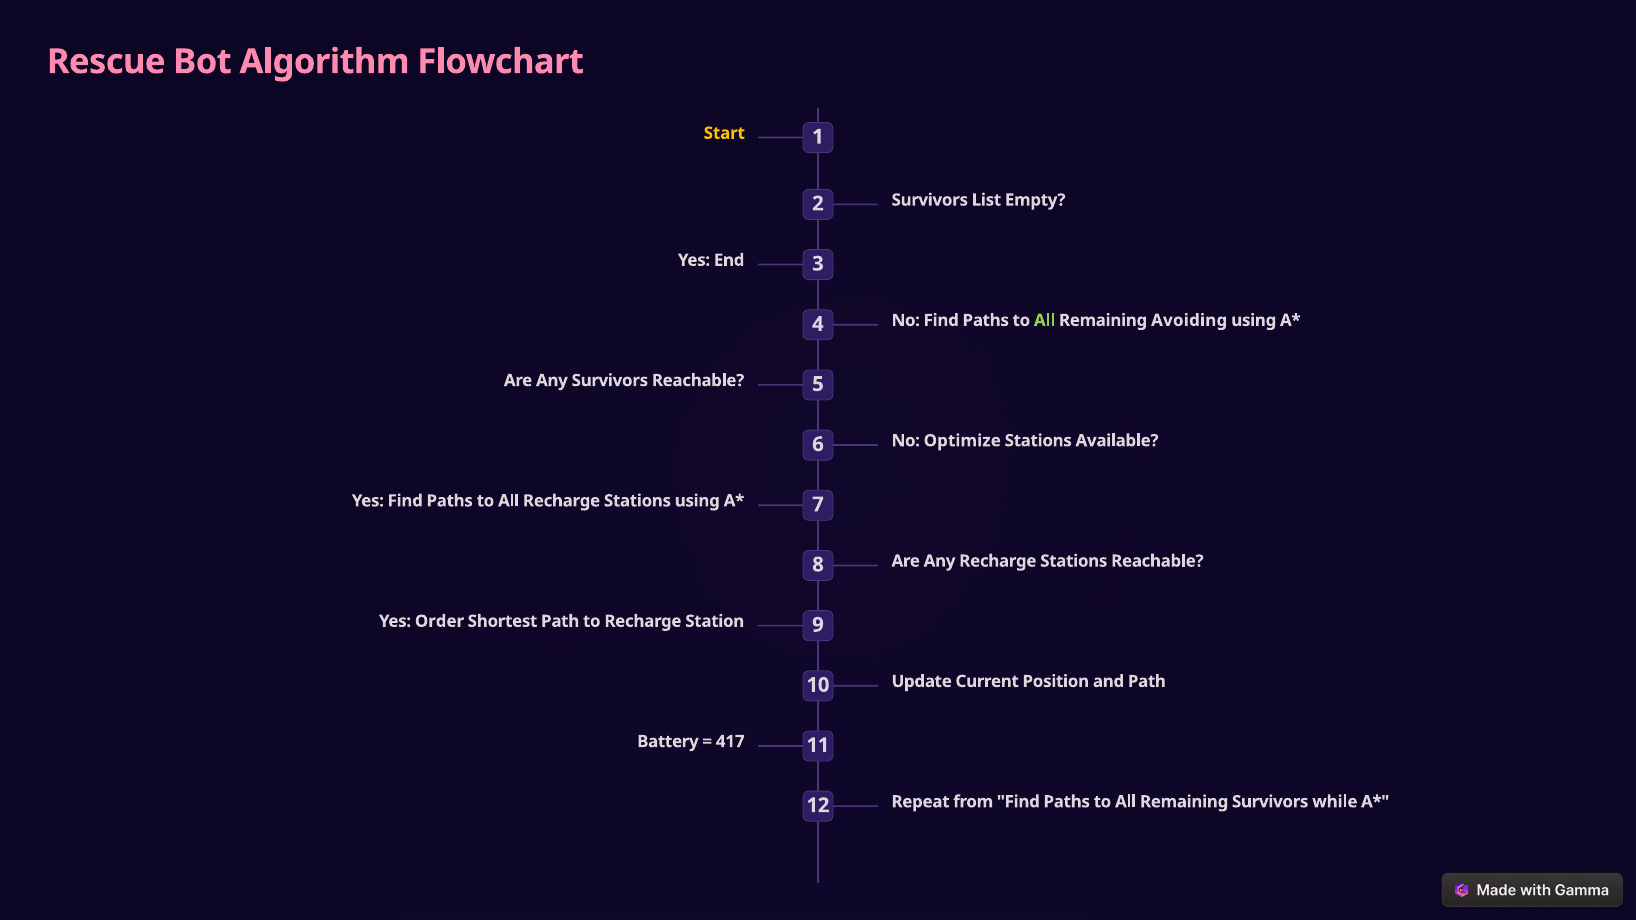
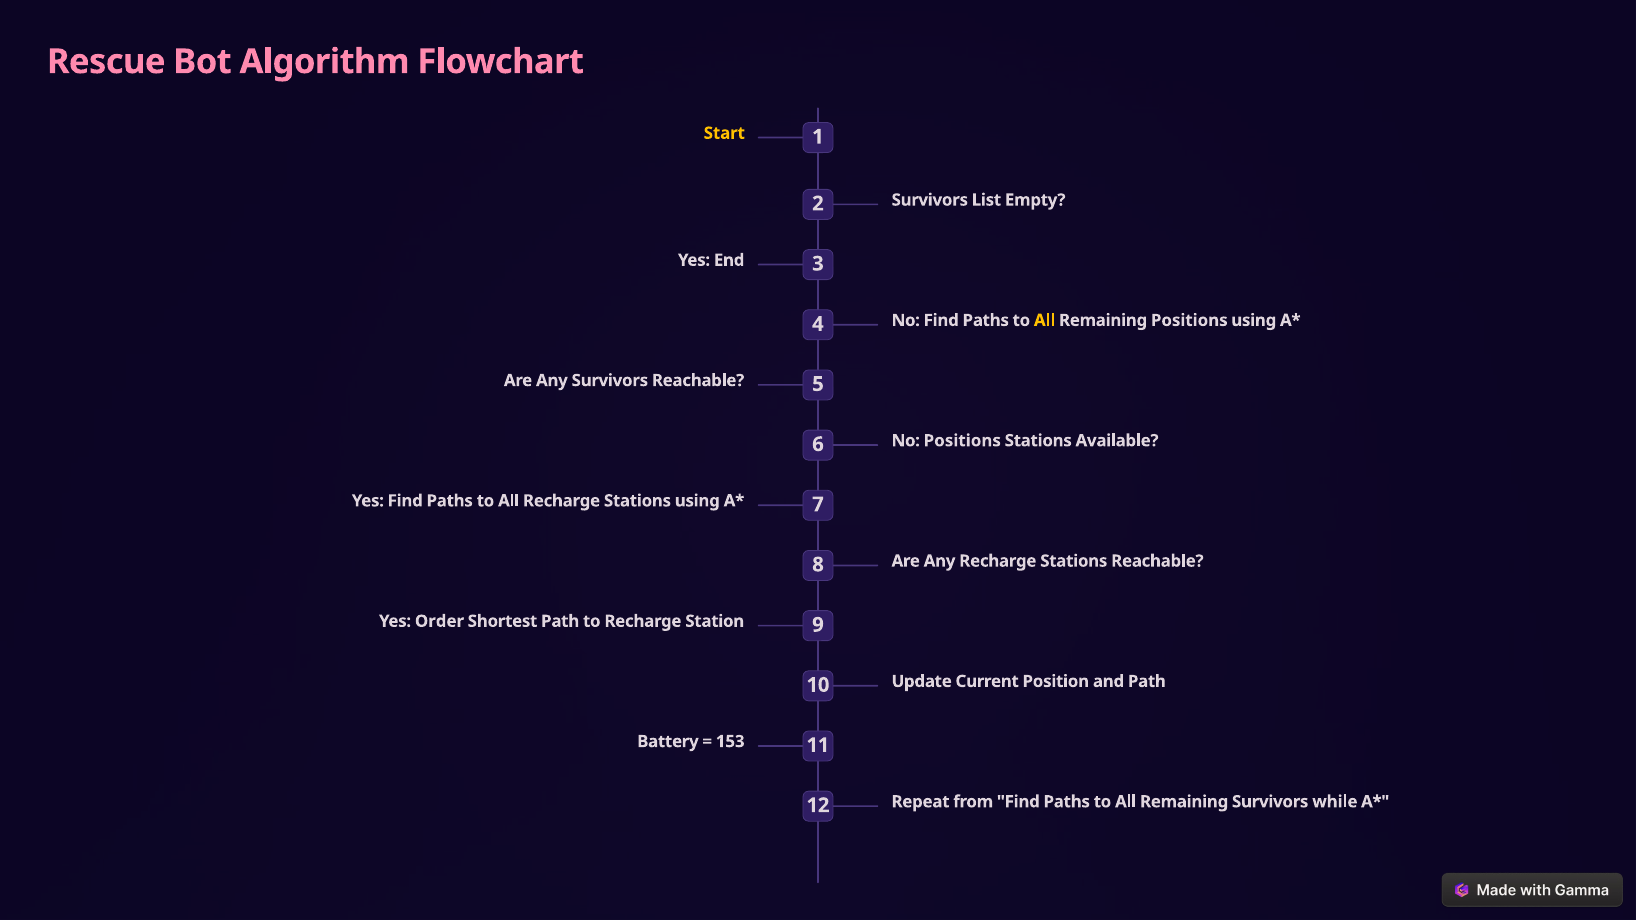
All colour: light green -> yellow (1045, 320)
Remaining Avoiding: Avoiding -> Positions (1189, 320)
No Optimize: Optimize -> Positions (962, 441)
417: 417 -> 153 (730, 742)
